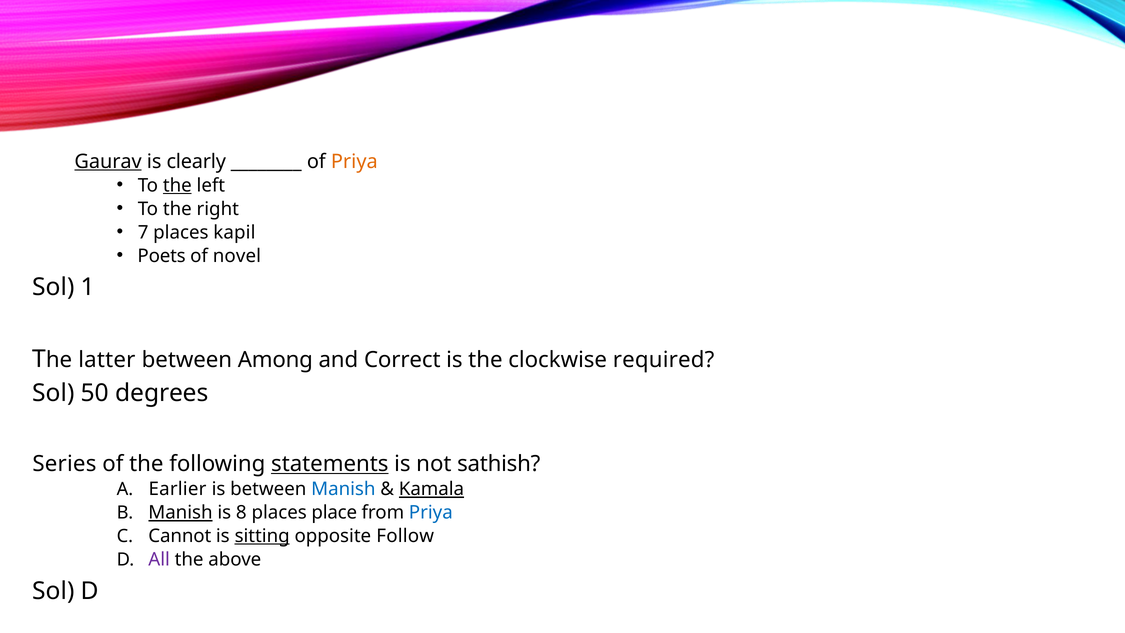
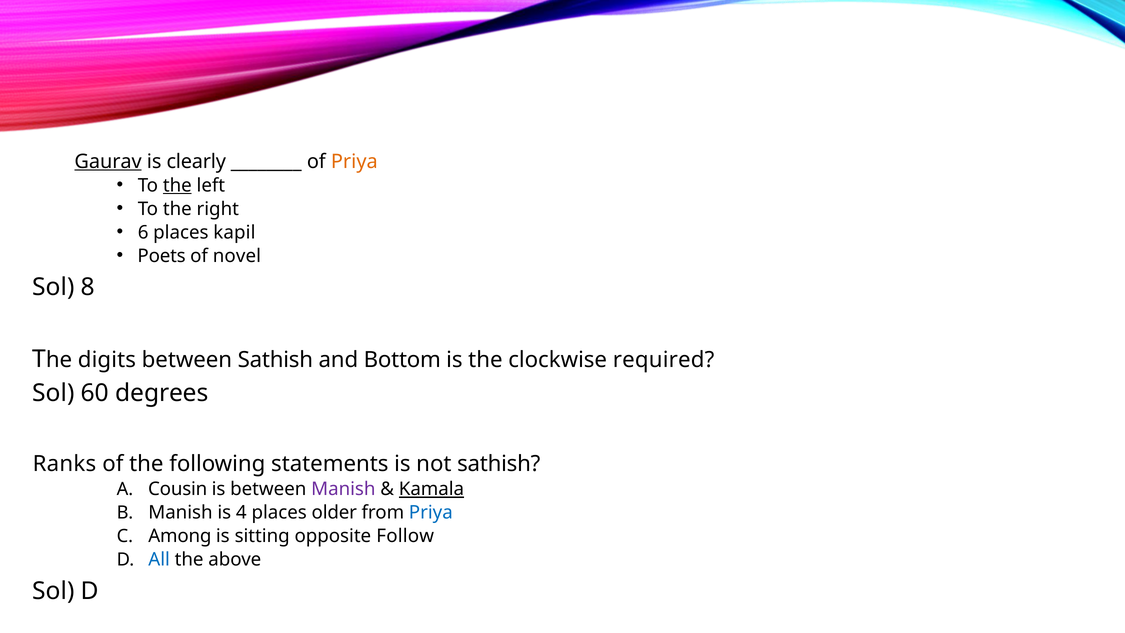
7: 7 -> 6 (143, 232)
1: 1 -> 8 (88, 287)
latter: latter -> digits (107, 360)
between Among: Among -> Sathish (275, 360)
Correct: Correct -> Bottom (402, 360)
50: 50 -> 60 (95, 393)
Series: Series -> Ranks (64, 464)
statements underline: present -> none (330, 464)
Earlier: Earlier -> Cousin (178, 489)
Manish colour: blue -> purple (343, 489)
Manish underline: present -> none (180, 512)
8: 8 -> 4 (241, 512)
place: place -> older (334, 512)
Cannot: Cannot -> Among (180, 536)
sitting underline: present -> none (262, 536)
All colour: purple -> blue (159, 559)
